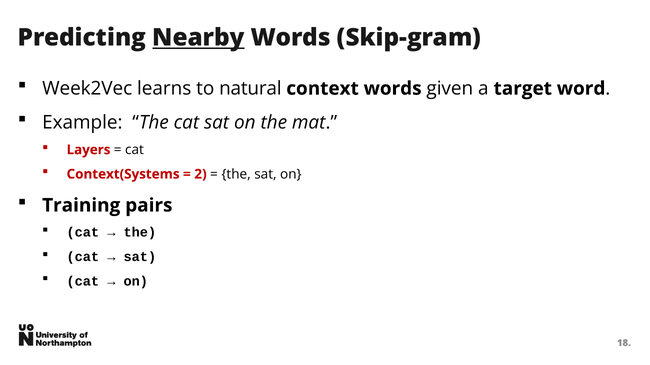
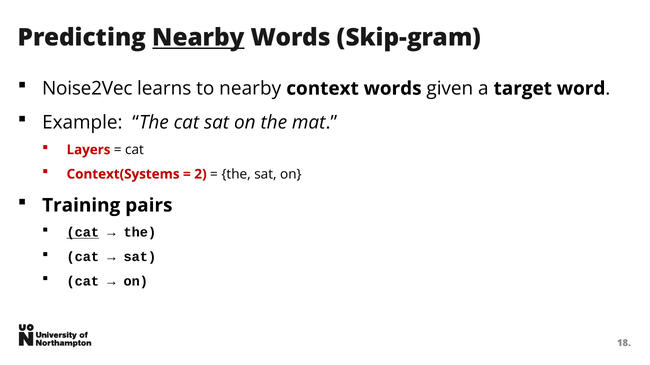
Week2Vec: Week2Vec -> Noise2Vec (87, 89)
to natural: natural -> nearby (250, 89)
cat underline: none -> present (83, 233)
